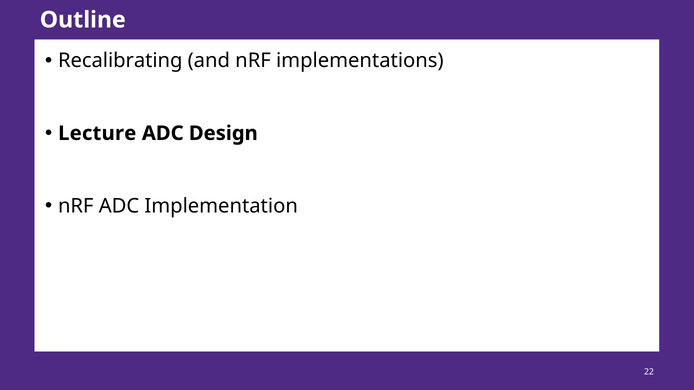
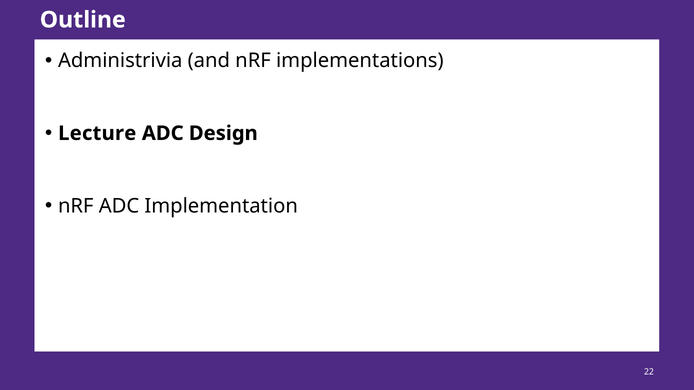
Recalibrating: Recalibrating -> Administrivia (120, 61)
